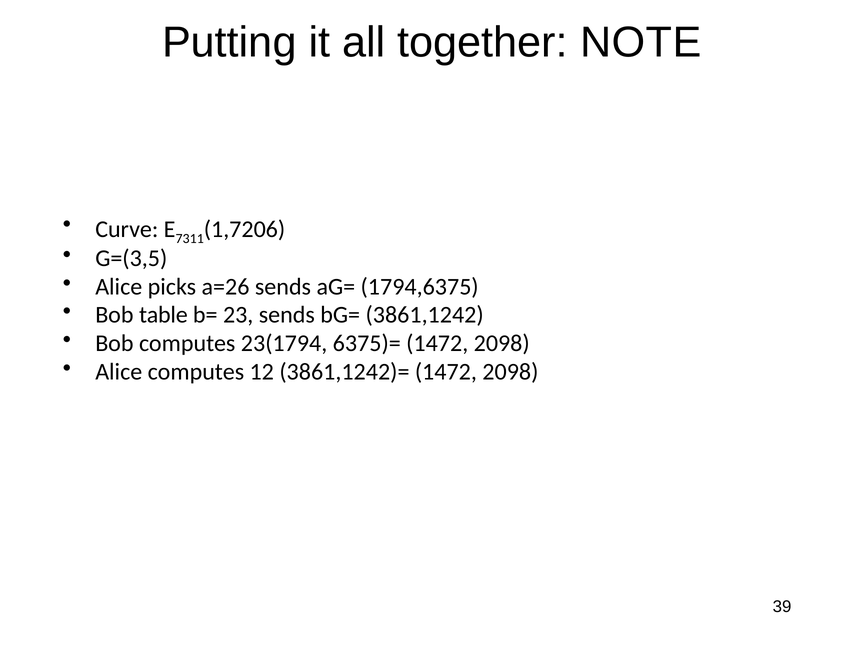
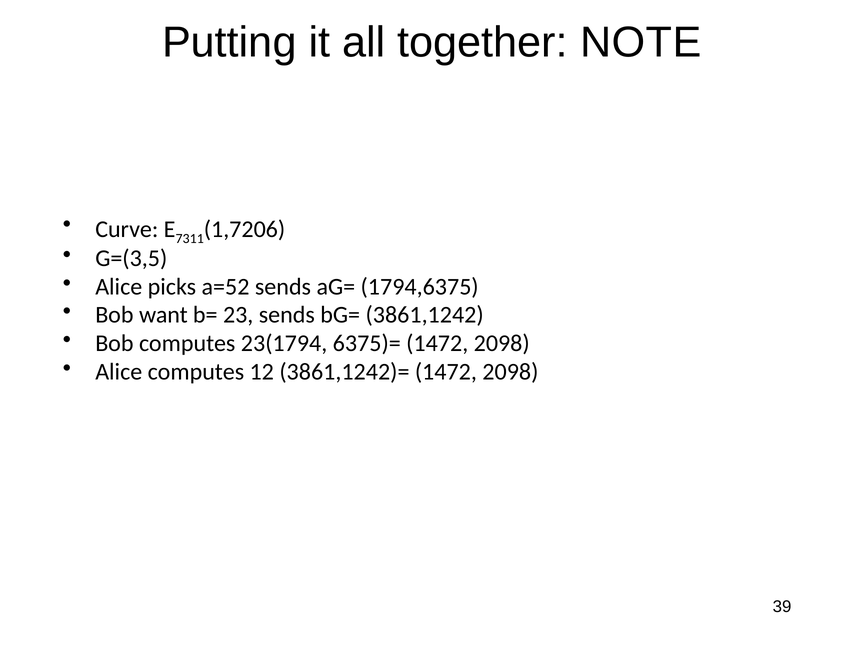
a=26: a=26 -> a=52 (226, 287)
table: table -> want (163, 315)
